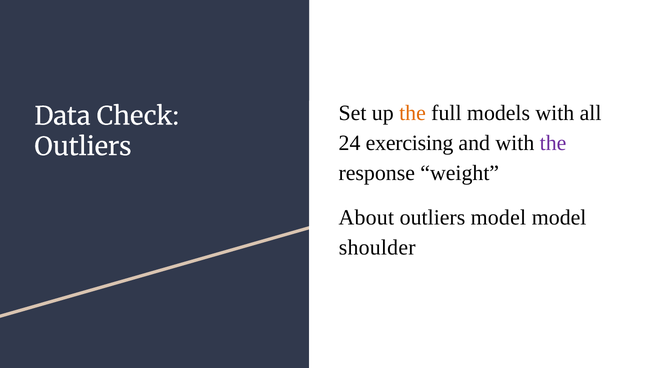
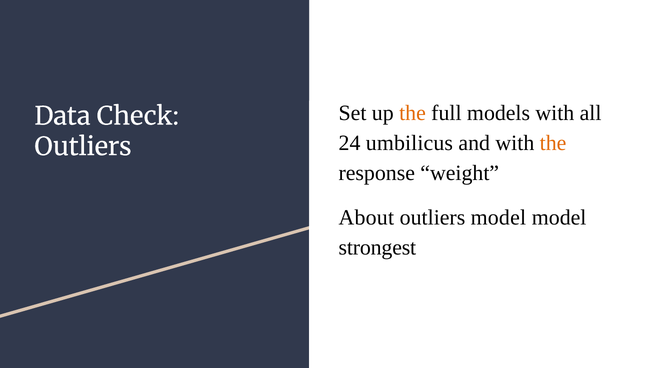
exercising: exercising -> umbilicus (409, 143)
the colour: purple -> orange (553, 143)
shoulder: shoulder -> strongest (377, 248)
